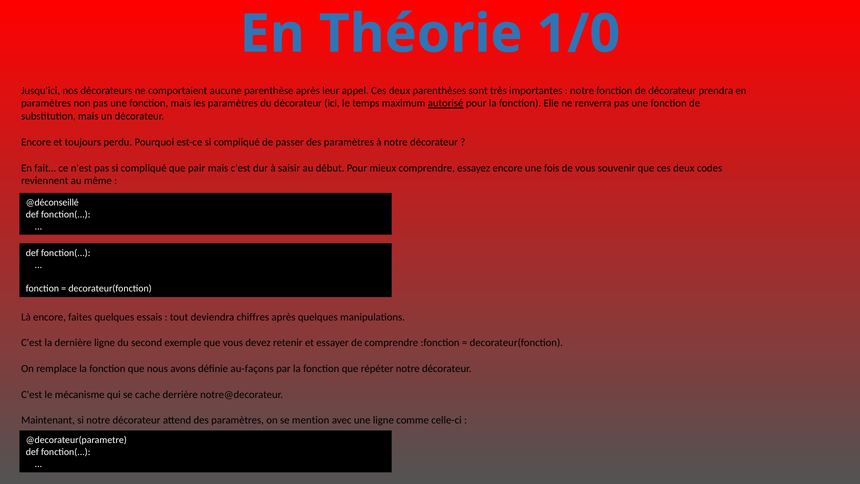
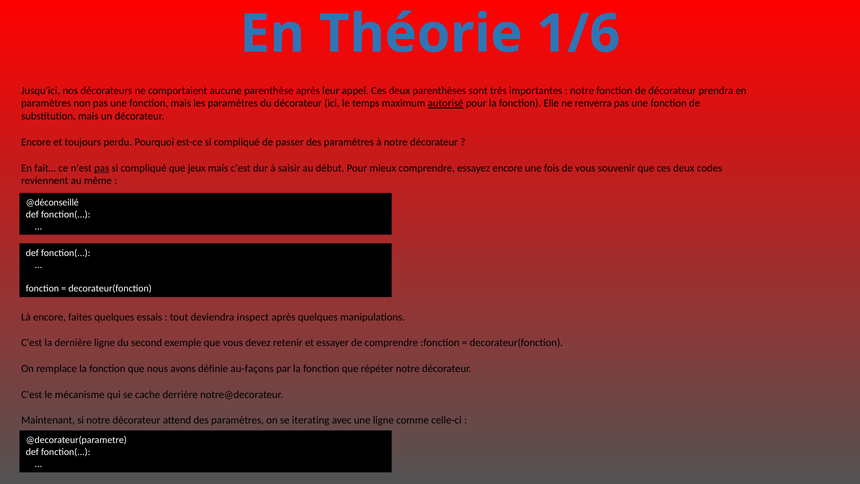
1/0: 1/0 -> 1/6 (578, 34)
pas underline: none -> present (102, 168)
pair: pair -> jeux (197, 168)
chiffres: chiffres -> inspect (253, 317)
mention: mention -> iterating (311, 420)
